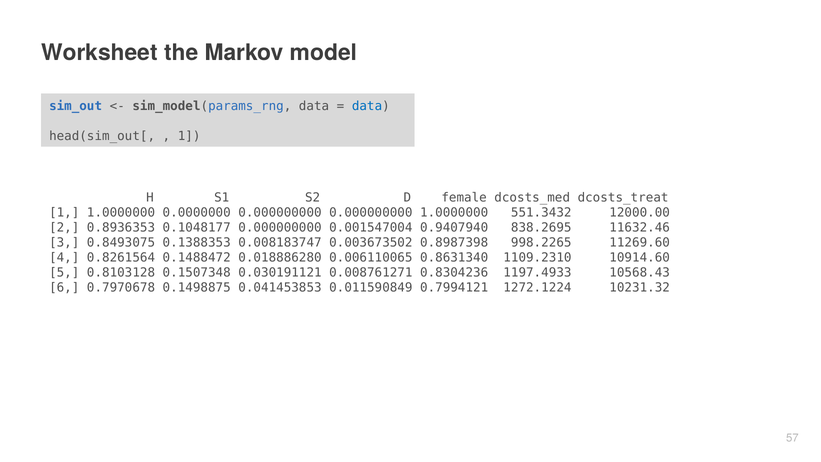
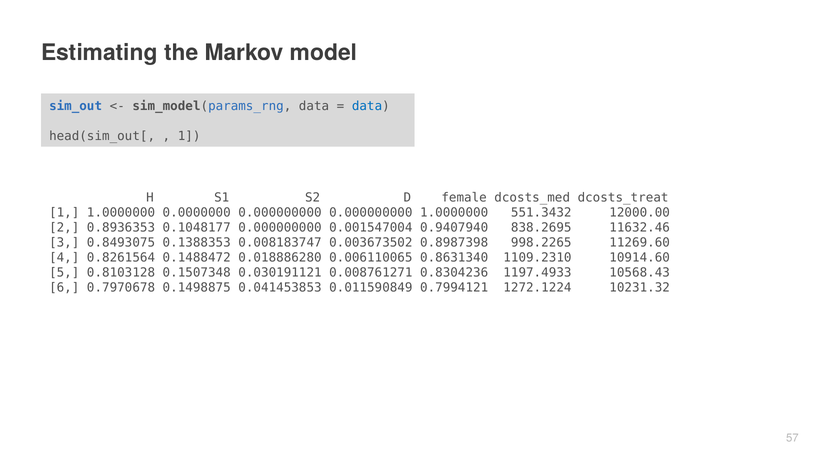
Worksheet: Worksheet -> Estimating (99, 53)
